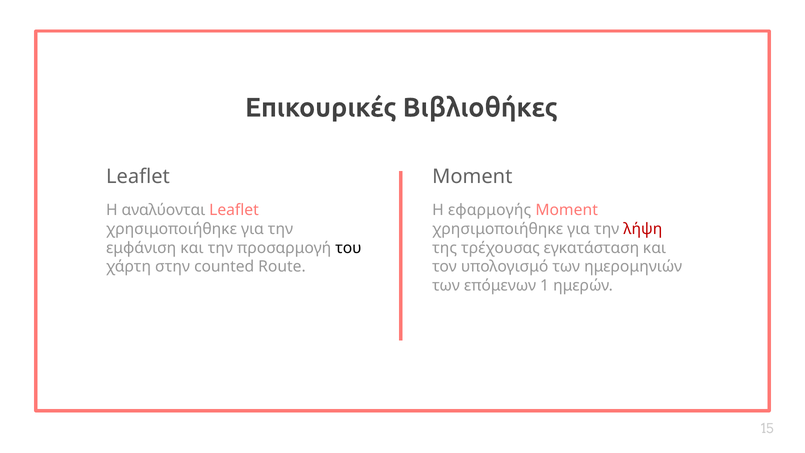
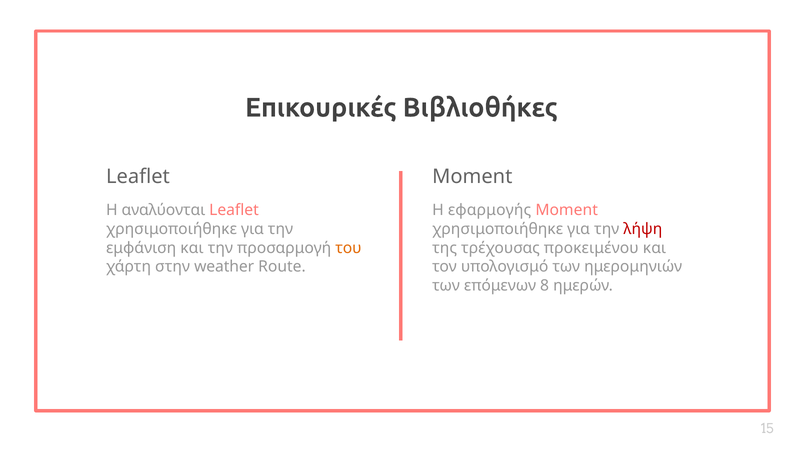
του colour: black -> orange (348, 248)
εγκατάσταση: εγκατάσταση -> προκειμένου (591, 248)
counted: counted -> weather (224, 267)
1: 1 -> 8 (545, 285)
